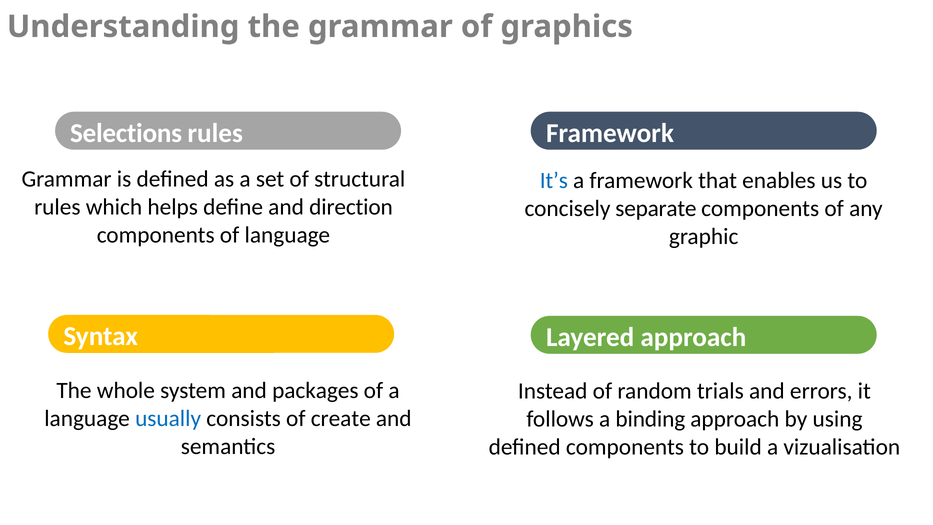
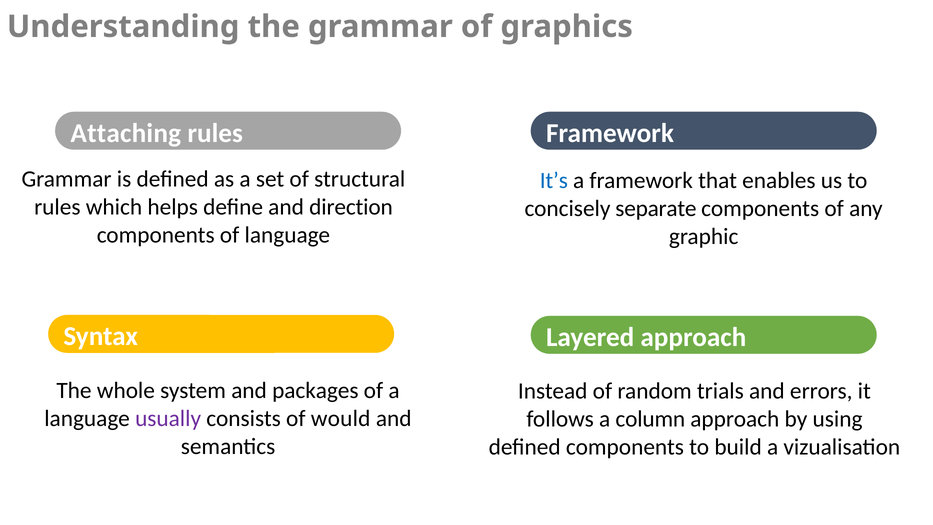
Selections: Selections -> Attaching (126, 133)
usually colour: blue -> purple (168, 418)
create: create -> would (341, 418)
binding: binding -> column (650, 419)
